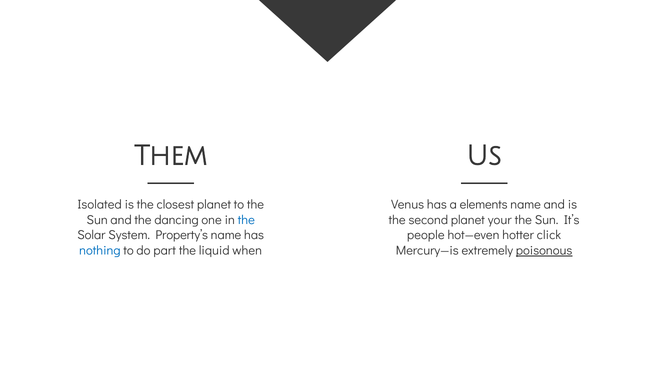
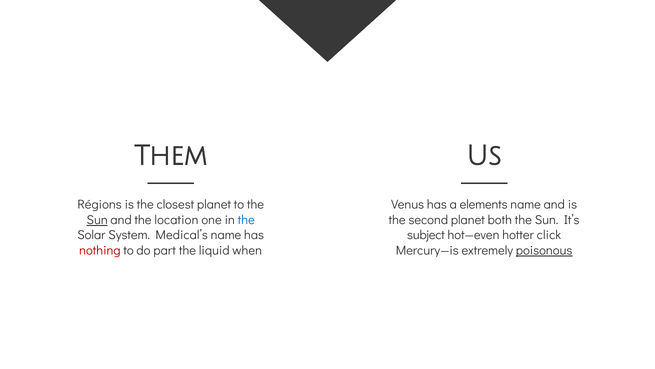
Isolated: Isolated -> Régions (100, 204)
Sun underline: none -> present (97, 220)
dancing: dancing -> location (176, 220)
your: your -> both (500, 220)
Property’s: Property’s -> Medical’s (182, 235)
people: people -> subject (426, 235)
nothing colour: blue -> red (100, 250)
